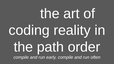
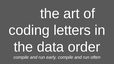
reality: reality -> letters (72, 30)
path: path -> data (50, 47)
